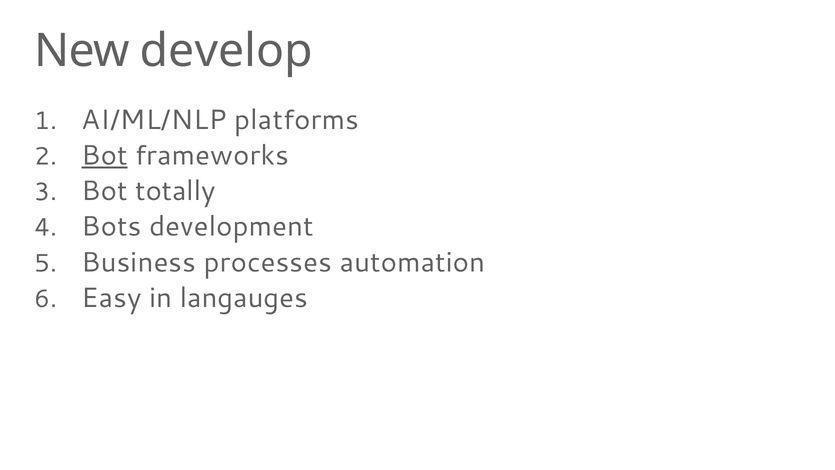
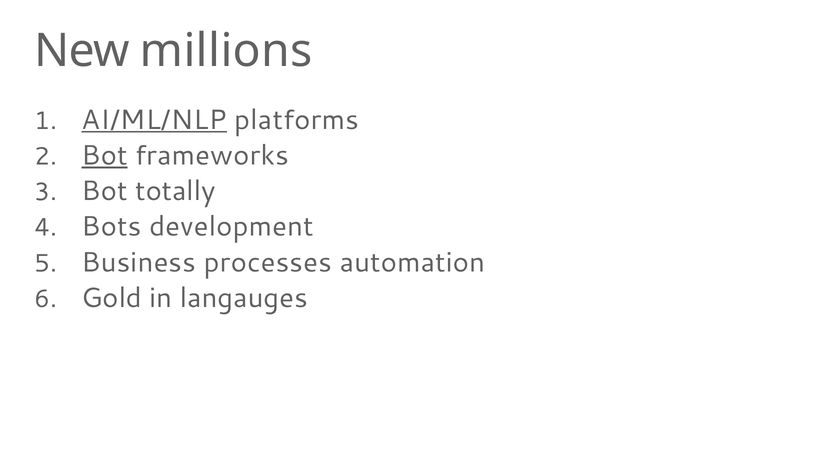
develop: develop -> millions (226, 51)
AI/ML/NLP underline: none -> present (154, 120)
Easy: Easy -> Gold (112, 298)
